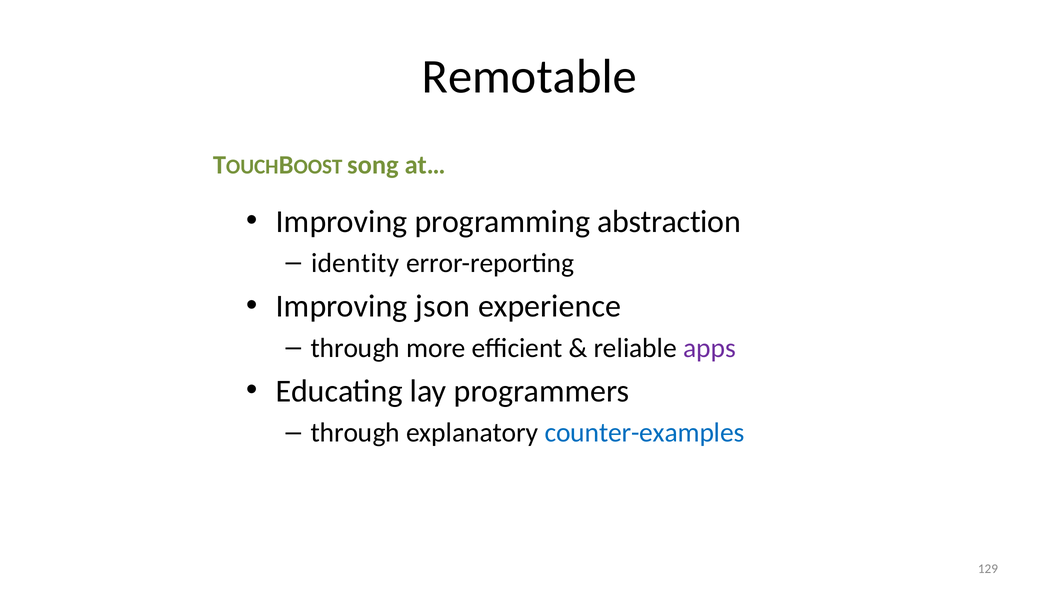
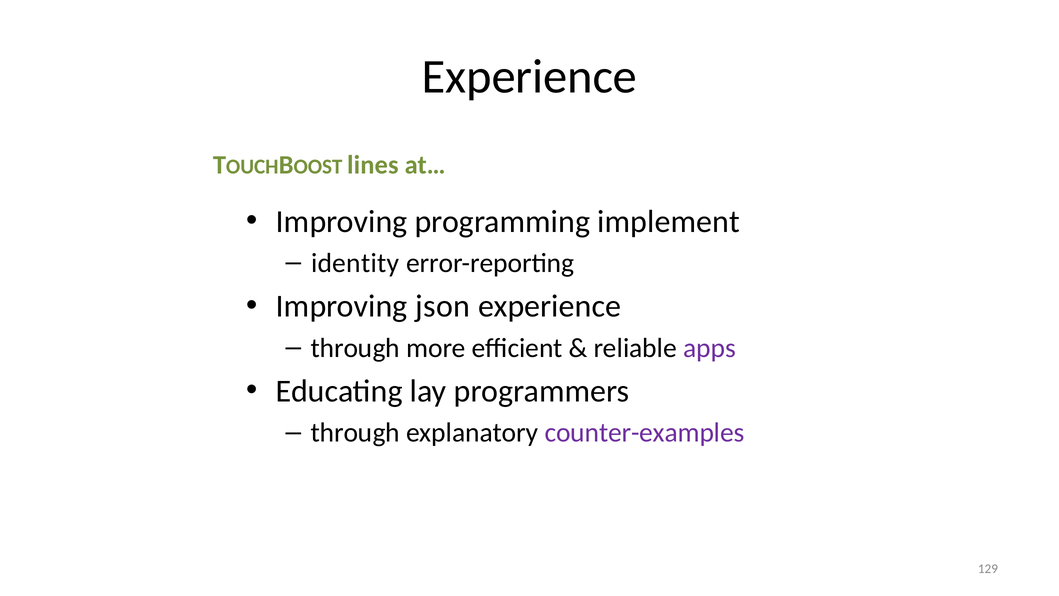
Remotable: Remotable -> Experience (529, 77)
song: song -> lines (373, 165)
abstraction: abstraction -> implement (669, 221)
counter-examples colour: blue -> purple (644, 433)
